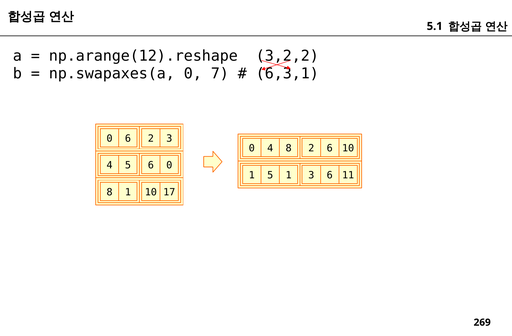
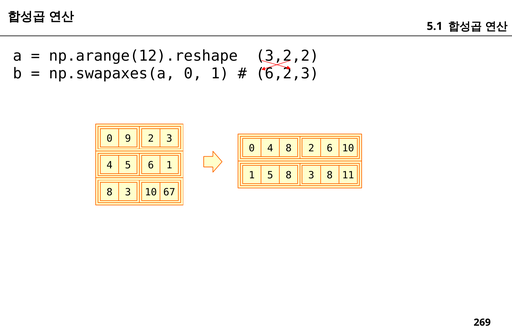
0 7: 7 -> 1 (220, 74)
6,3,1: 6,3,1 -> 6,2,3 (287, 74)
0 6: 6 -> 9 (128, 139)
6 0: 0 -> 1 (169, 165)
5 1: 1 -> 8 (289, 175)
3 6: 6 -> 8 (330, 175)
1: 1 -> 3 (128, 192)
17: 17 -> 67 (169, 192)
